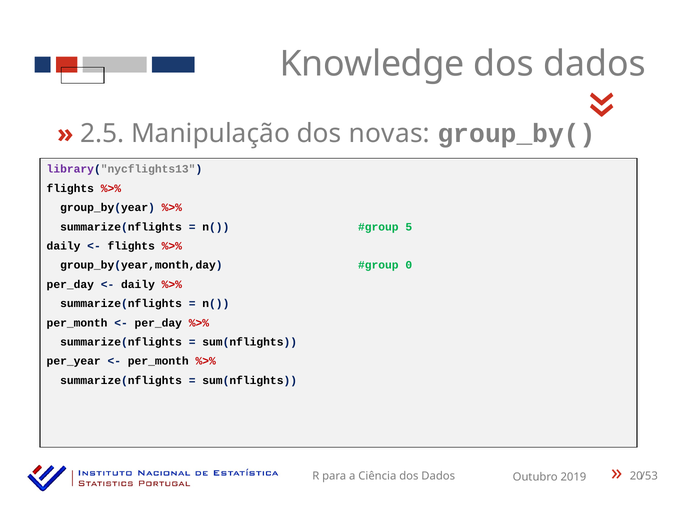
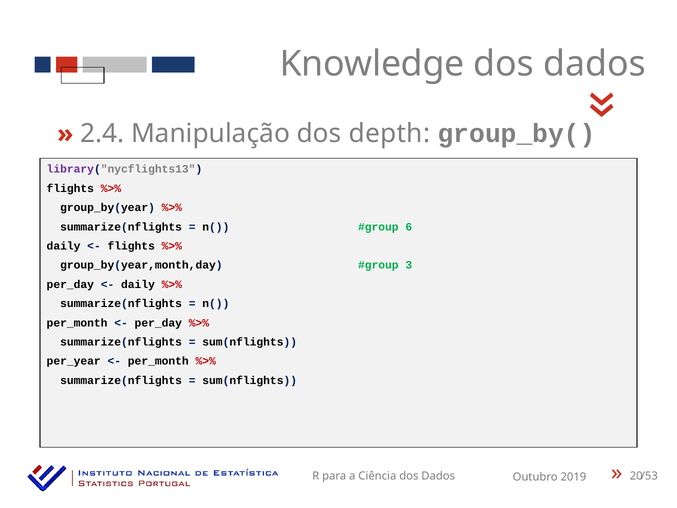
2.5: 2.5 -> 2.4 (102, 134)
novas: novas -> depth (389, 134)
5: 5 -> 6 (409, 227)
0: 0 -> 3 (409, 265)
